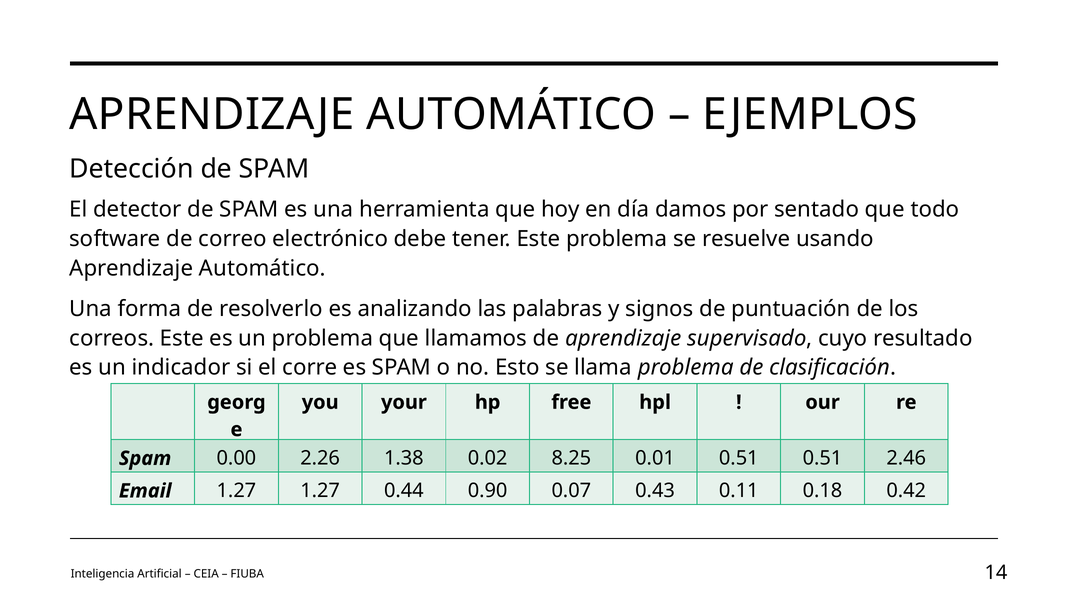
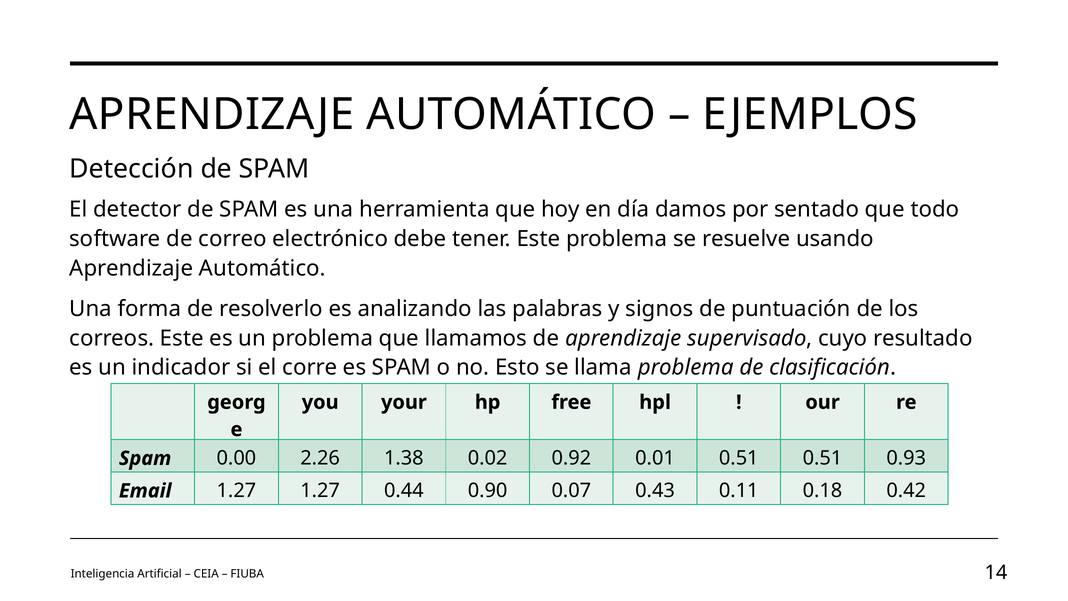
8.25: 8.25 -> 0.92 (571, 458)
2.46: 2.46 -> 0.93 (906, 458)
